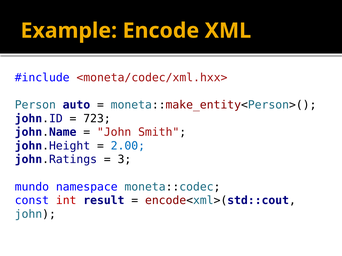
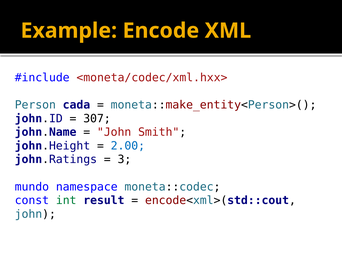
auto: auto -> cada (76, 105)
723: 723 -> 307 (97, 119)
int colour: red -> green (66, 201)
